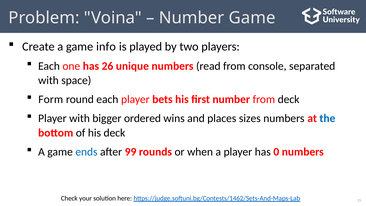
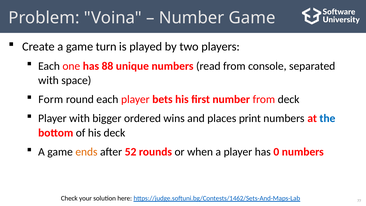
info: info -> turn (106, 47)
26: 26 -> 88 (107, 66)
sizes: sizes -> print (250, 118)
ends colour: blue -> orange (86, 152)
99: 99 -> 52 (131, 152)
